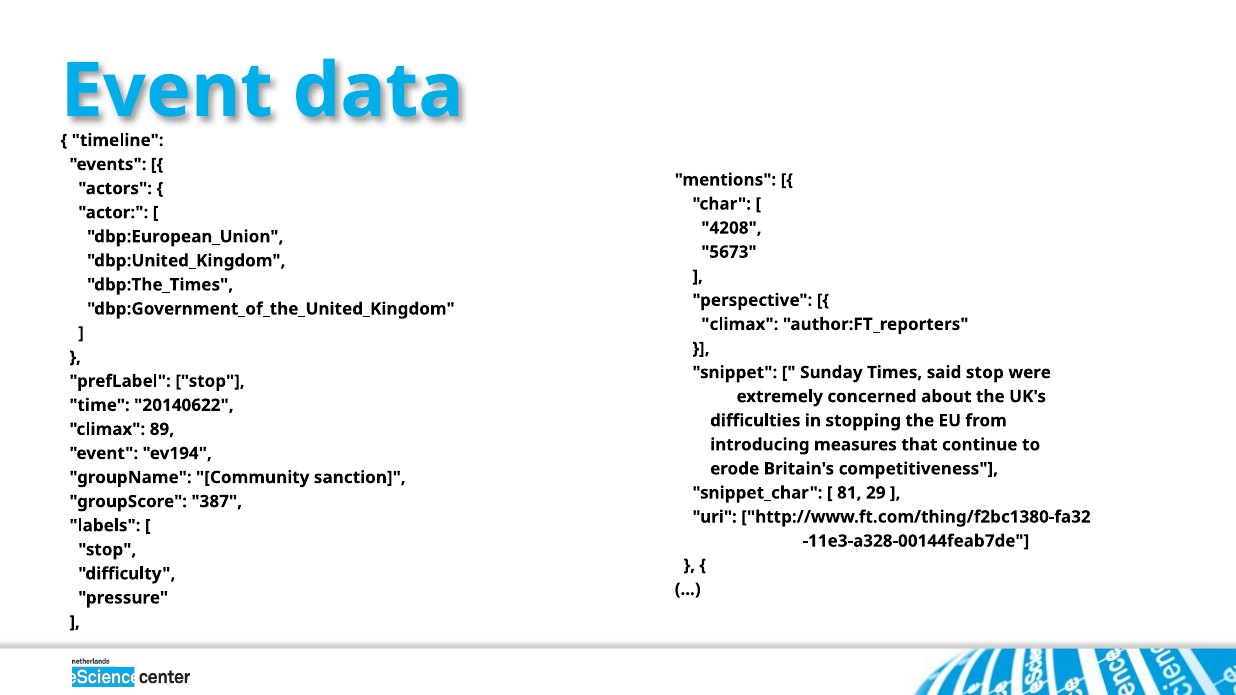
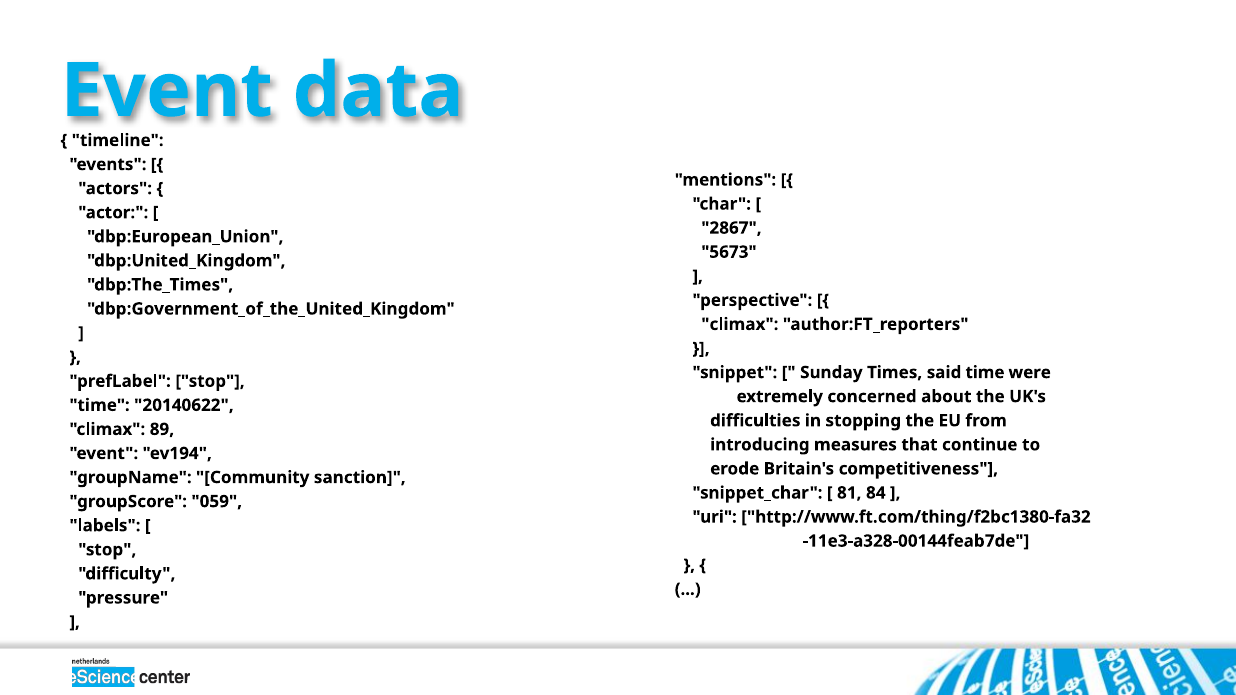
4208: 4208 -> 2867 (731, 228)
said stop: stop -> time (985, 373)
29: 29 -> 84 (876, 493)
387: 387 -> 059 (217, 502)
